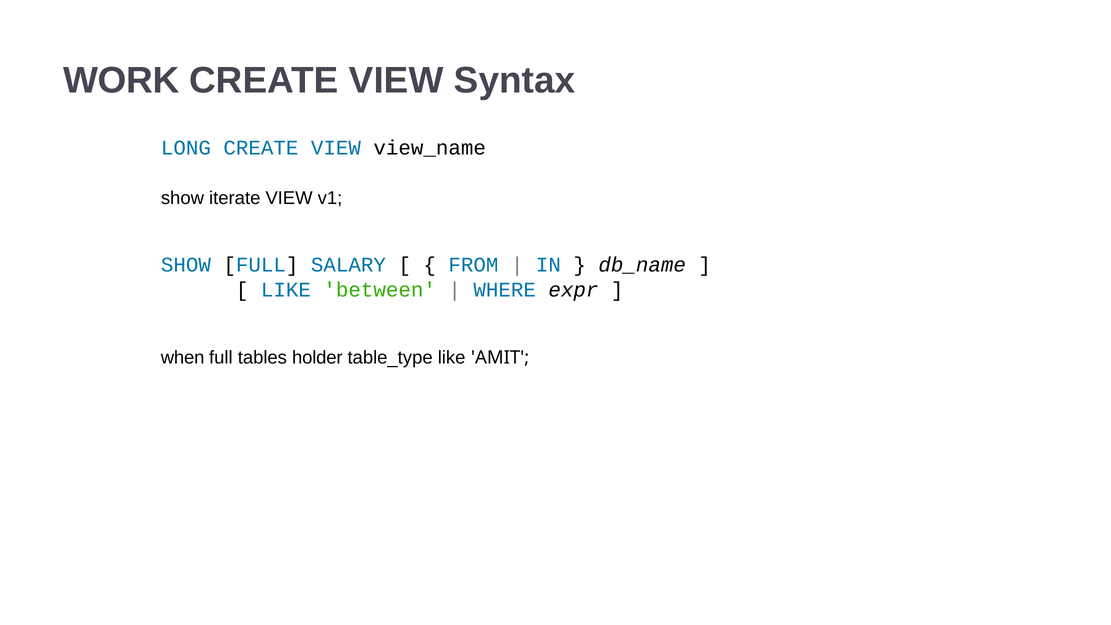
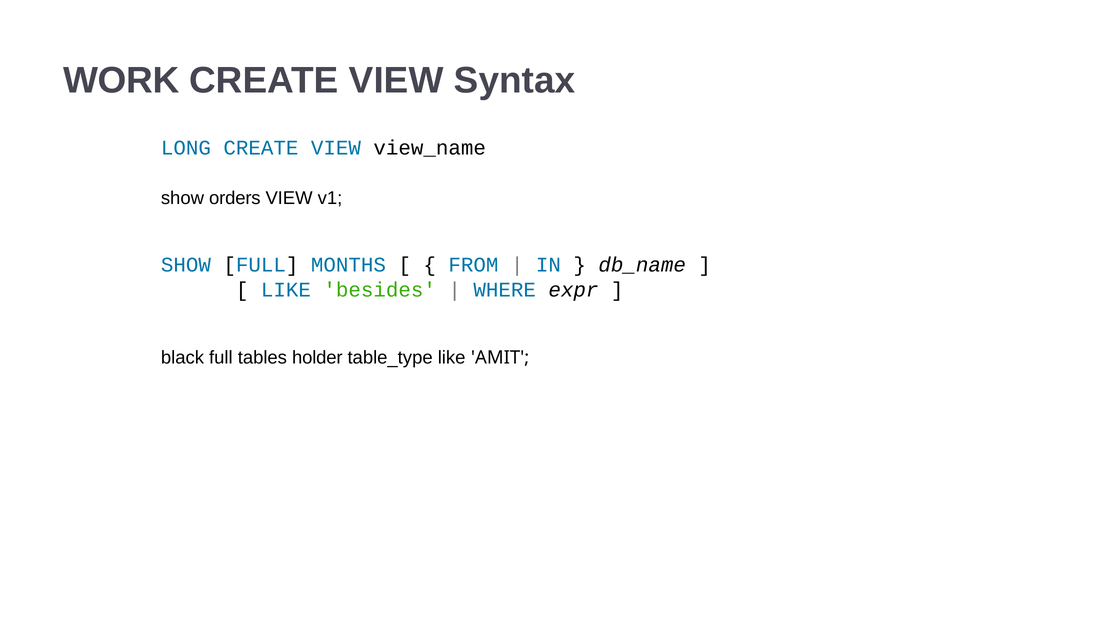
iterate: iterate -> orders (235, 198)
SALARY: SALARY -> MONTHS (348, 265)
between: between -> besides (380, 290)
when: when -> black (183, 358)
